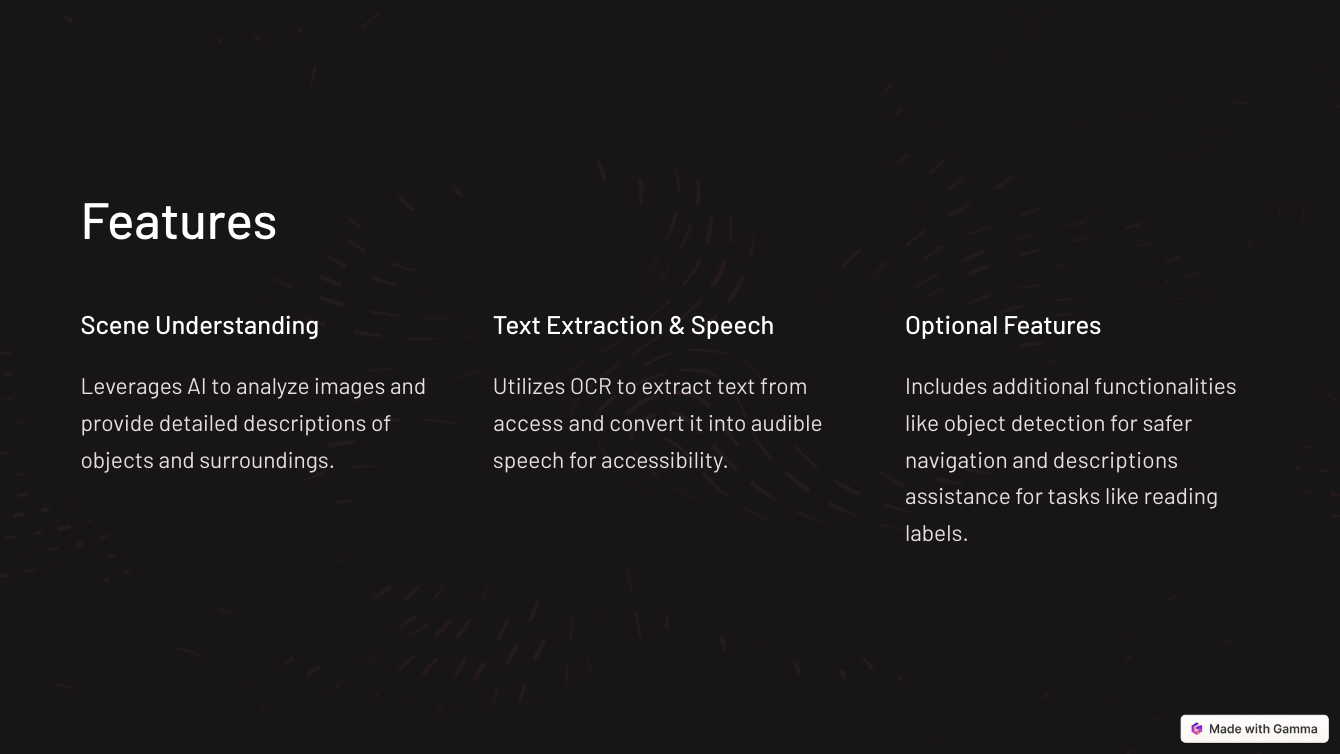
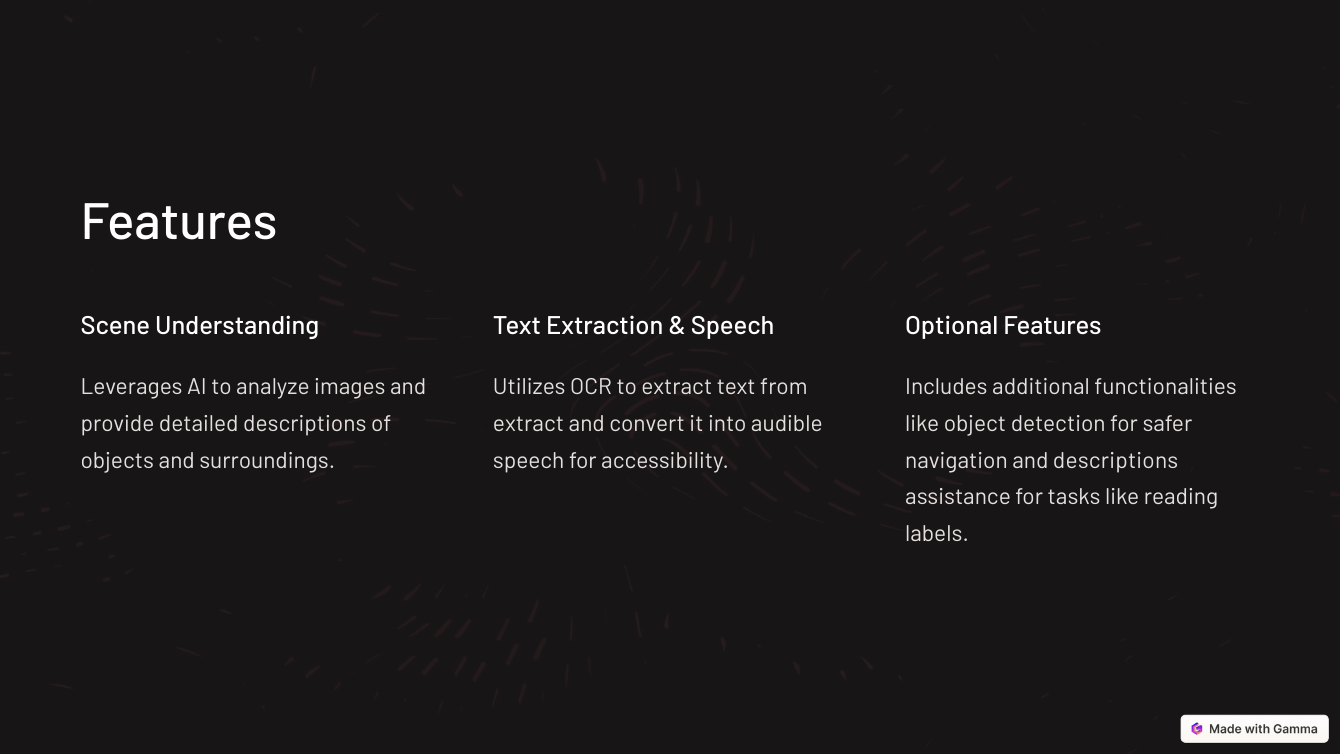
access: access -> extract (529, 424)
